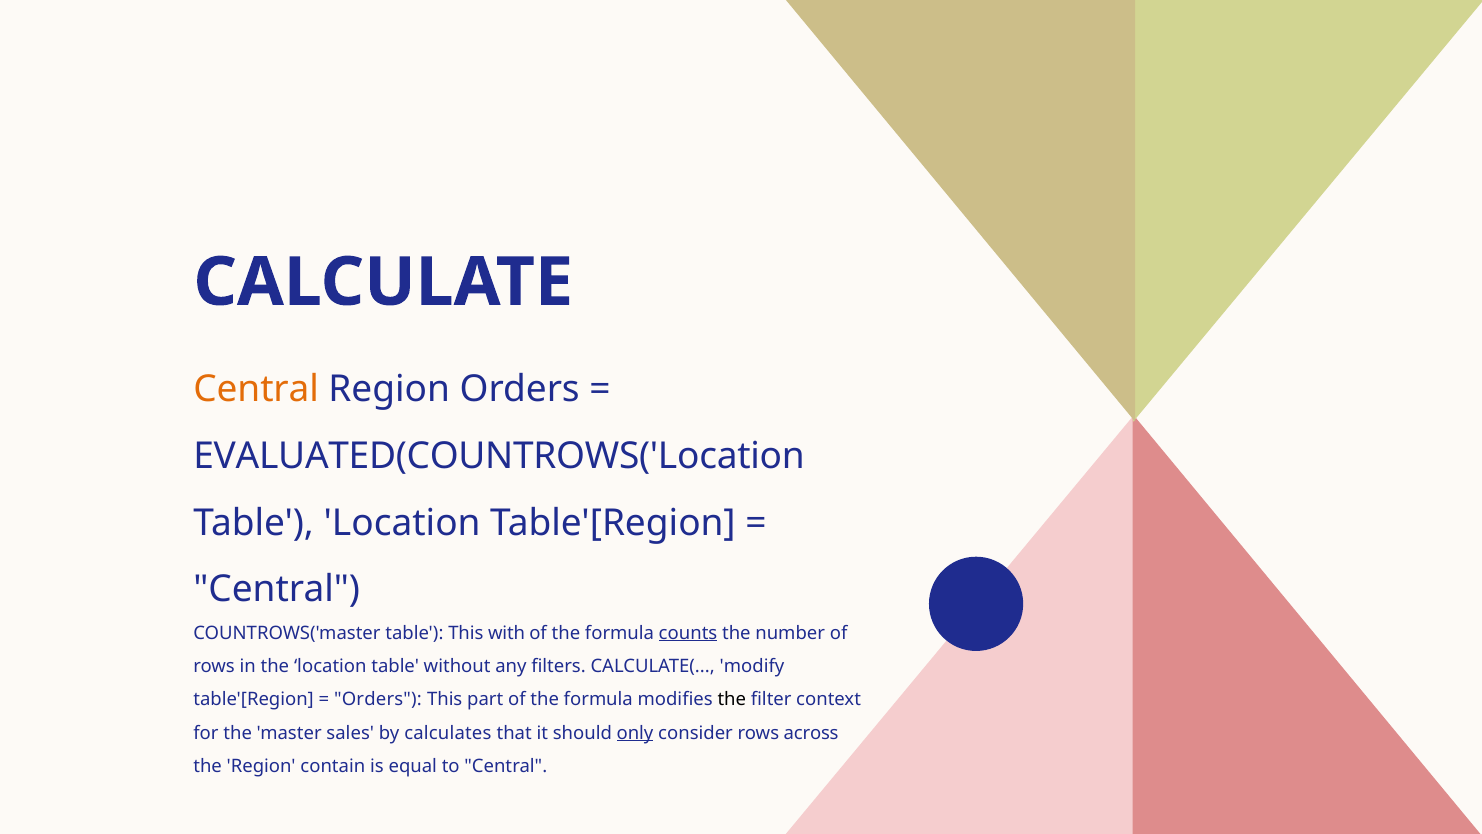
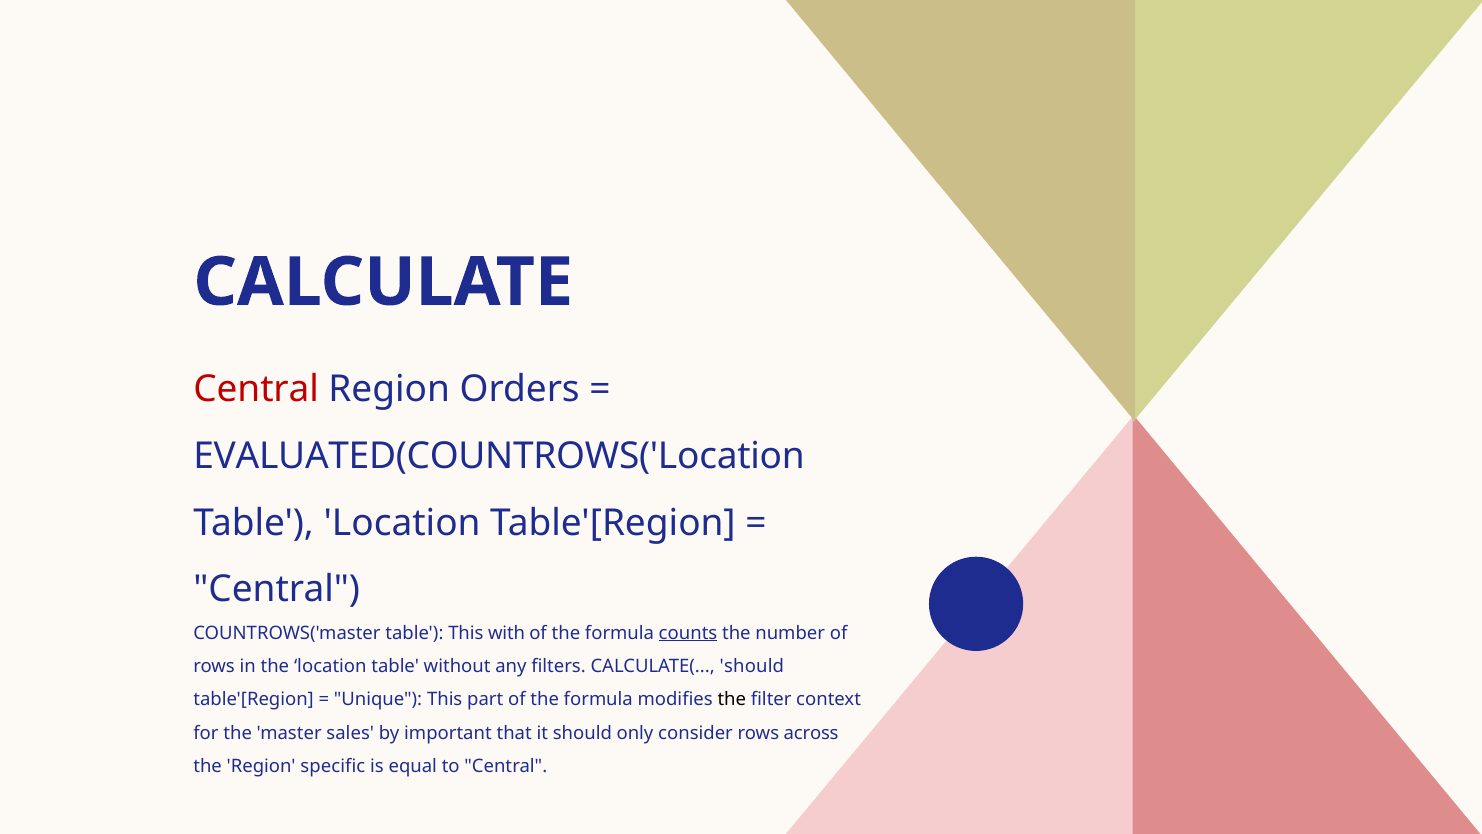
Central colour: orange -> red (256, 389)
CALCULATE( modify: modify -> should (752, 666)
Orders: Orders -> Unique (378, 699)
calculates: calculates -> important (448, 733)
only underline: present -> none (635, 733)
contain: contain -> specific (333, 766)
